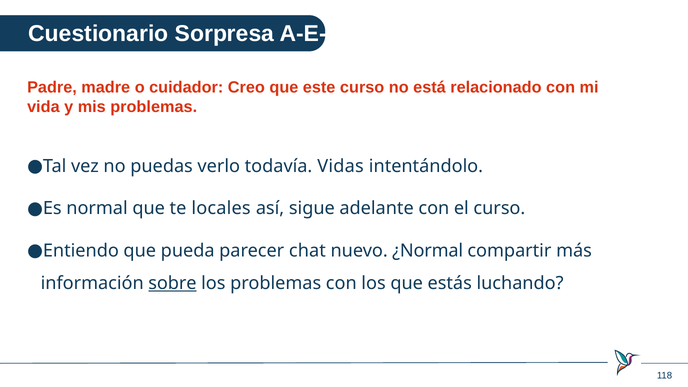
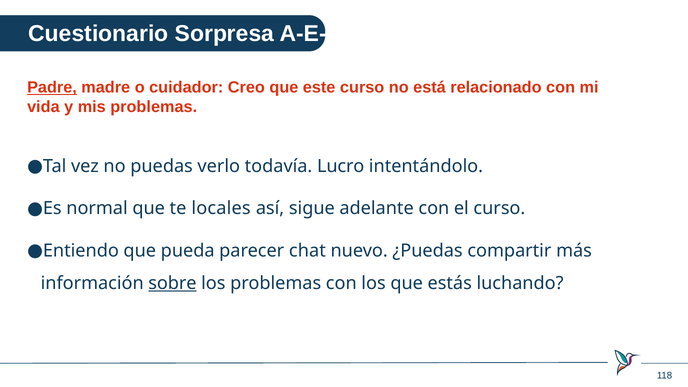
Padre underline: none -> present (52, 87)
Vidas: Vidas -> Lucro (341, 166)
¿Normal: ¿Normal -> ¿Puedas (428, 251)
